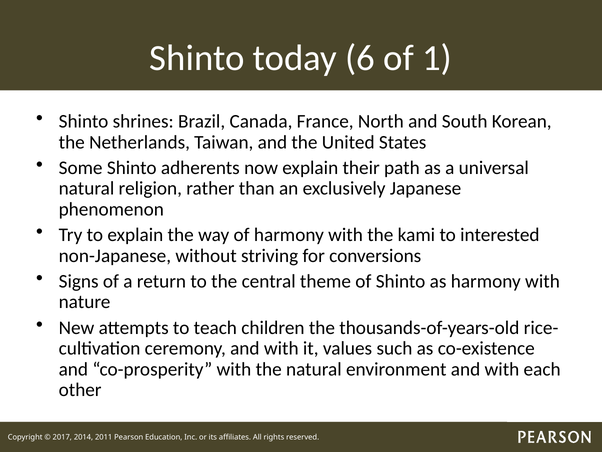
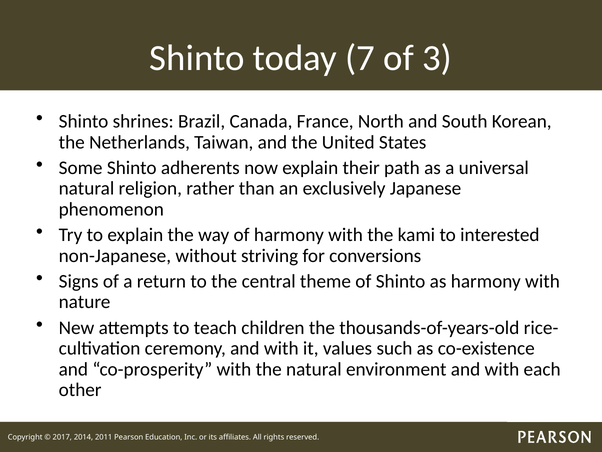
6: 6 -> 7 (360, 58)
1: 1 -> 3 (437, 58)
